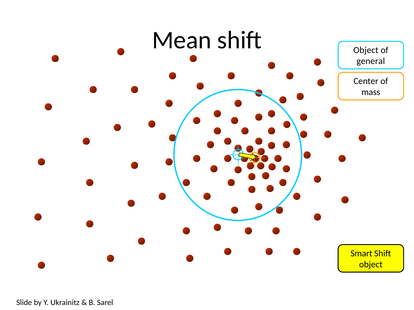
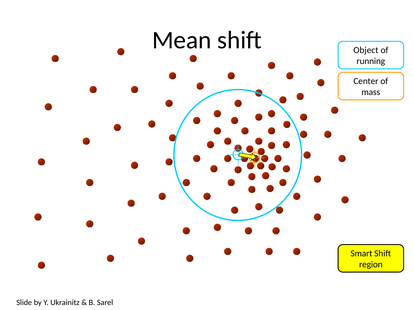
general: general -> running (371, 61)
object: object -> region (371, 265)
